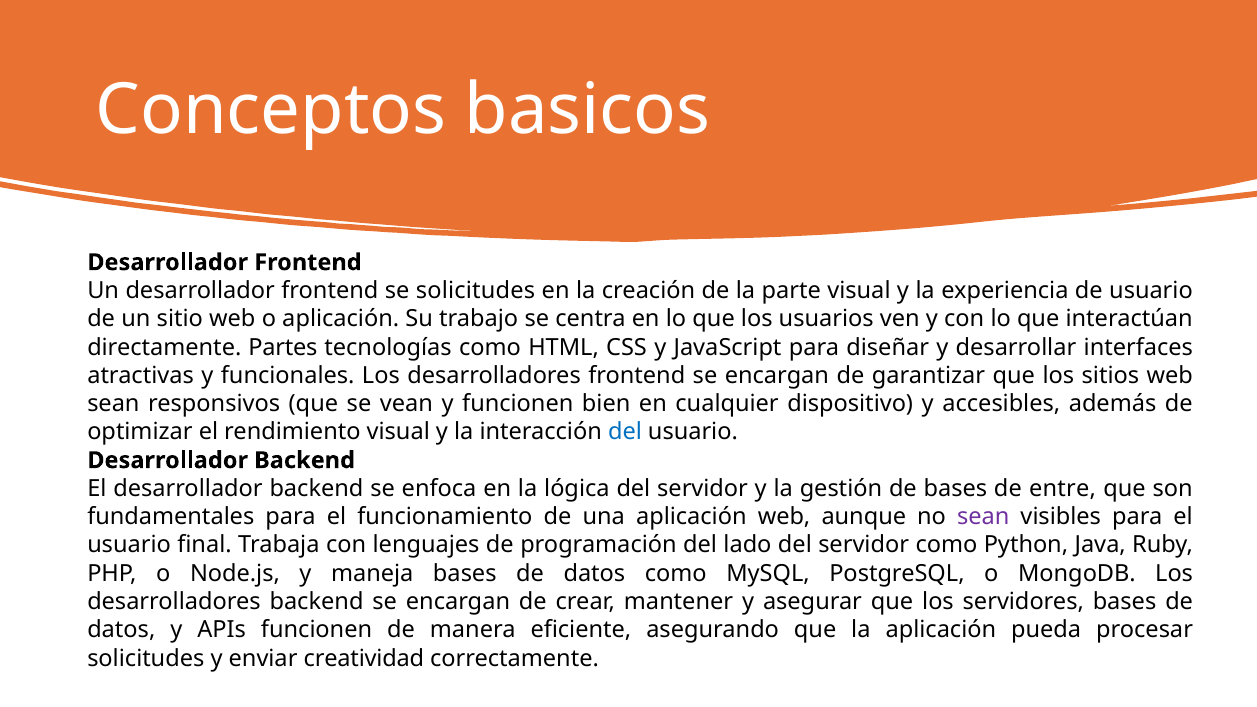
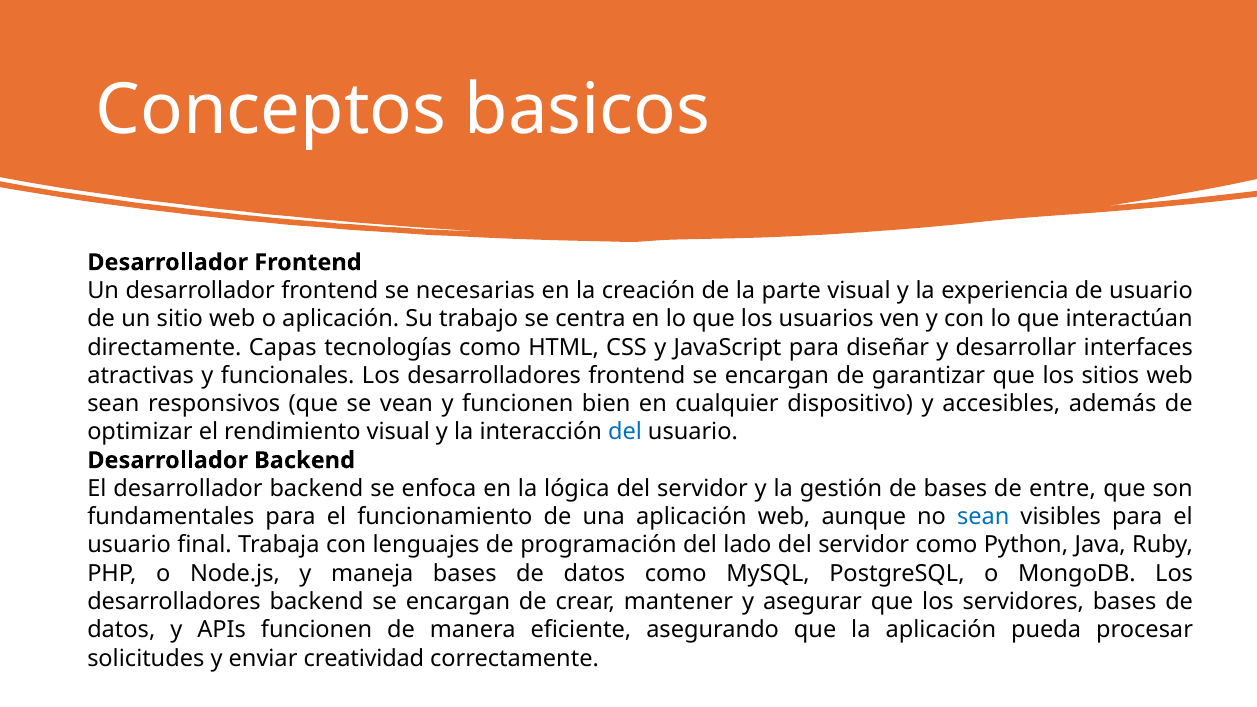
se solicitudes: solicitudes -> necesarias (475, 291)
Partes: Partes -> Capas (283, 347)
sean colour: purple -> blue (983, 517)
